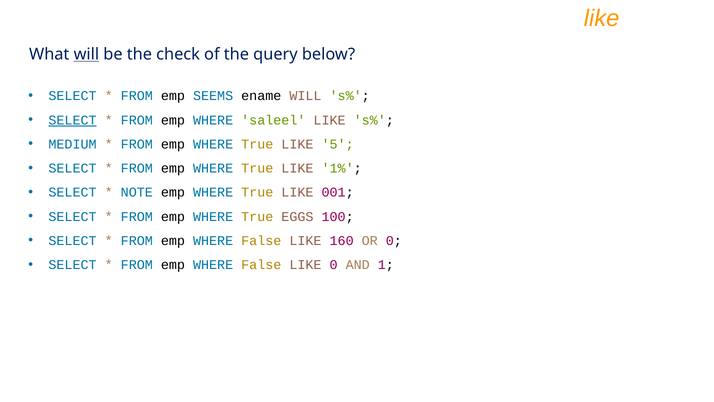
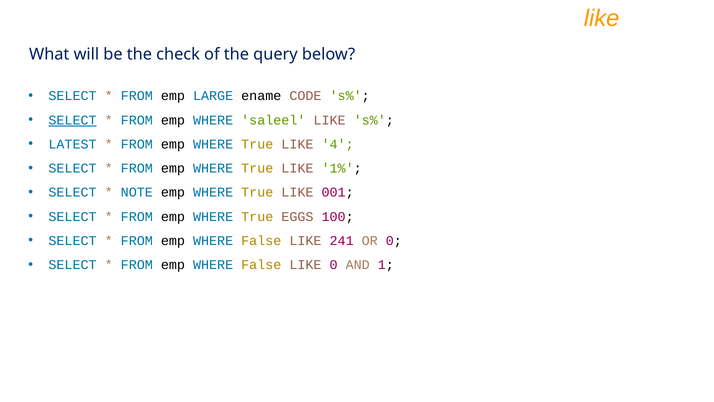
will underline: present -> none (86, 54)
SEEMS: SEEMS -> LARGE (213, 96)
ename WILL: WILL -> CODE (305, 96)
MEDIUM: MEDIUM -> LATEST (73, 144)
5: 5 -> 4 (338, 144)
160: 160 -> 241 (342, 241)
